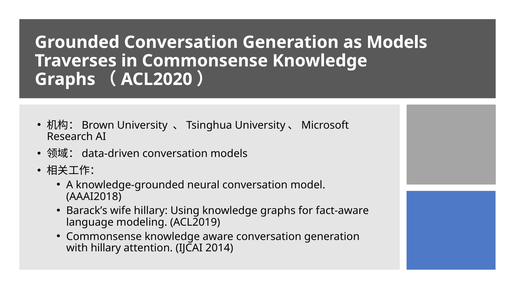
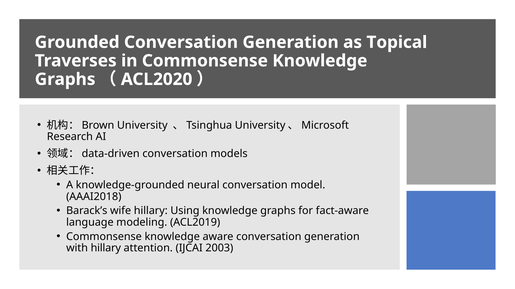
as Models: Models -> Topical (397, 42)
2014: 2014 -> 2003 (219, 249)
